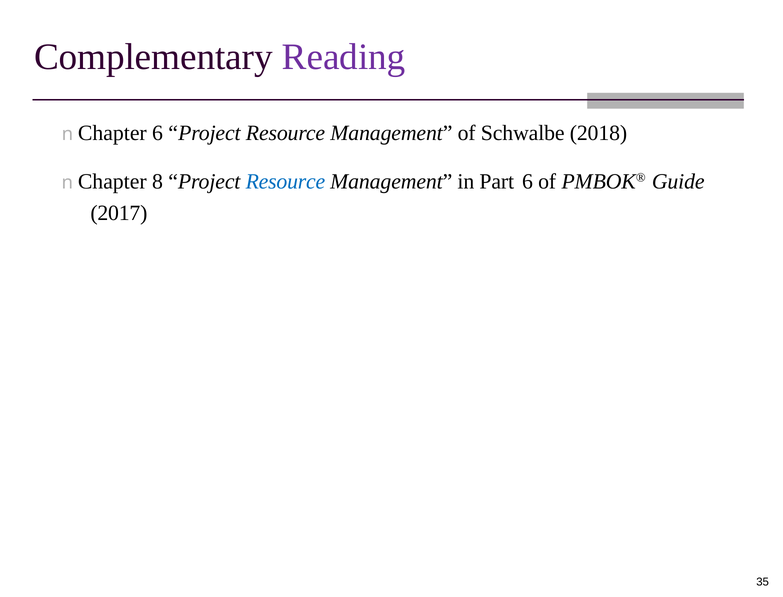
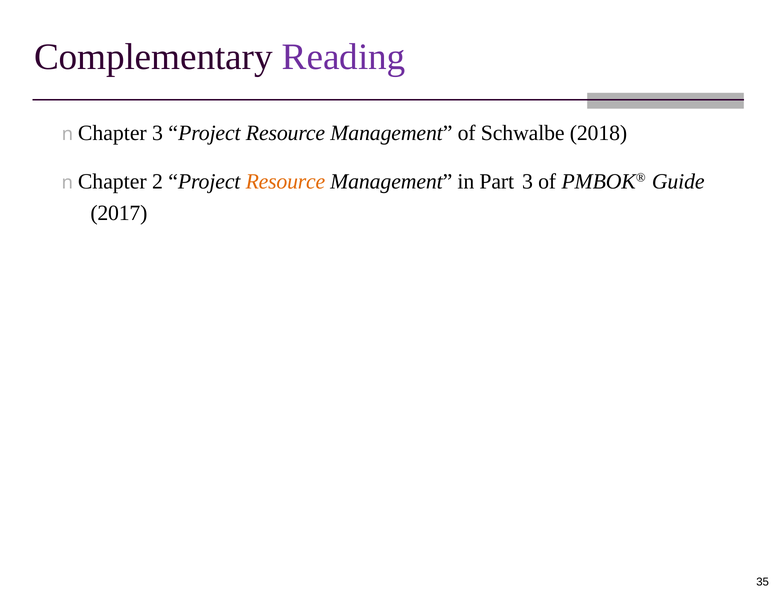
Chapter 6: 6 -> 3 (158, 133)
8: 8 -> 2 (157, 181)
Resource colour: blue -> orange (285, 181)
Part 6: 6 -> 3 (528, 181)
